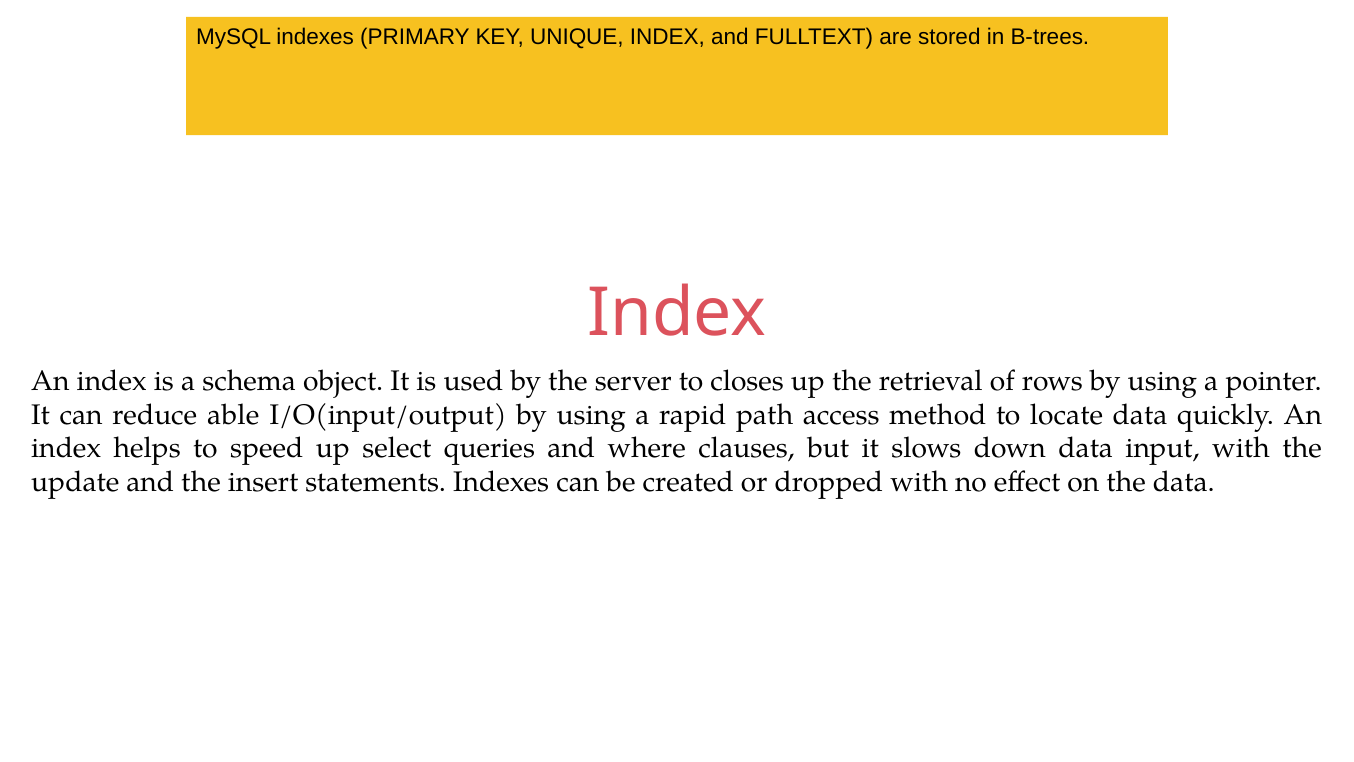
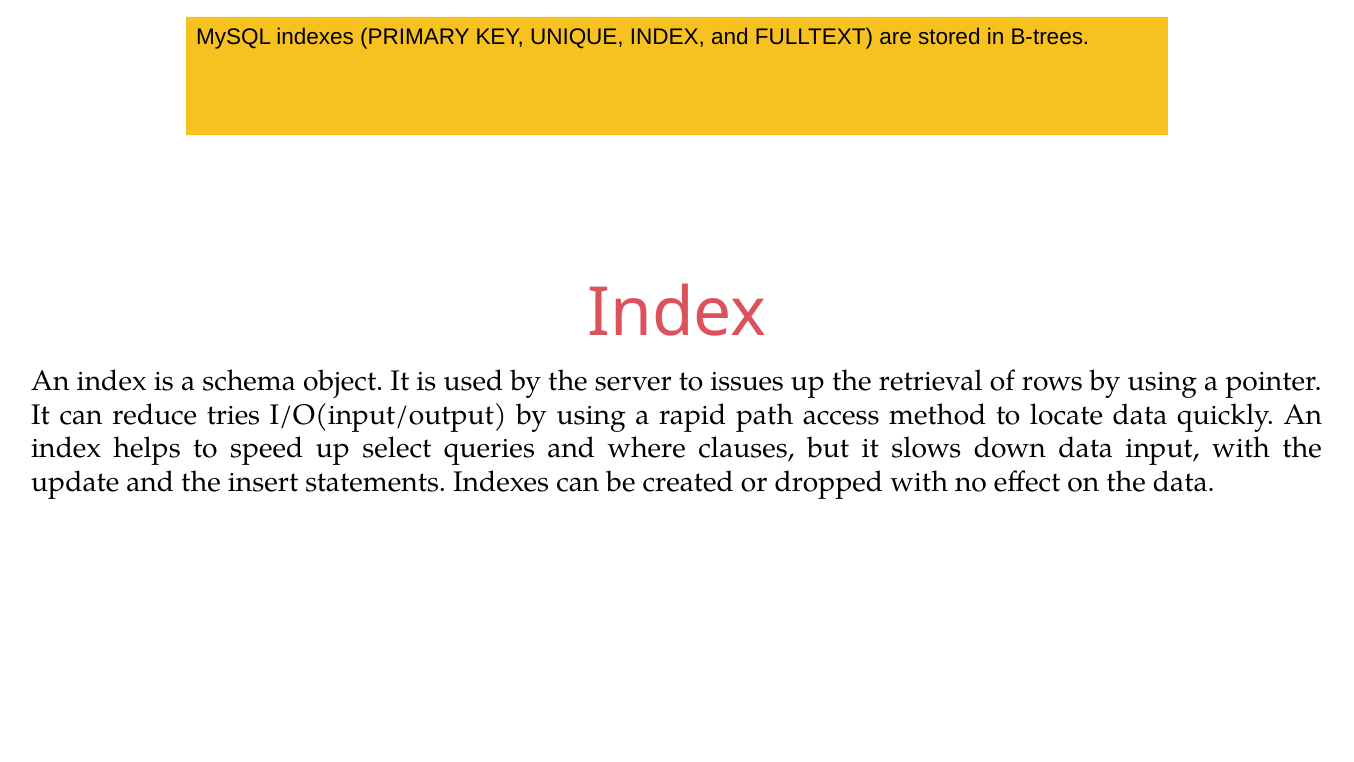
closes: closes -> issues (747, 381)
able: able -> tries (234, 415)
